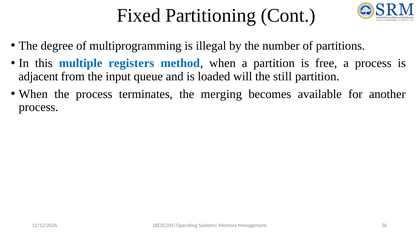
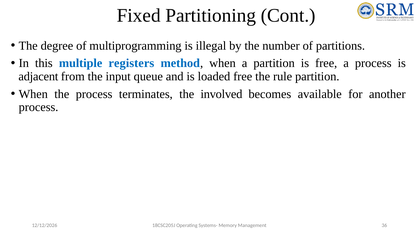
loaded will: will -> free (243, 76)
still: still -> rule (283, 76)
merging: merging -> involved (221, 94)
